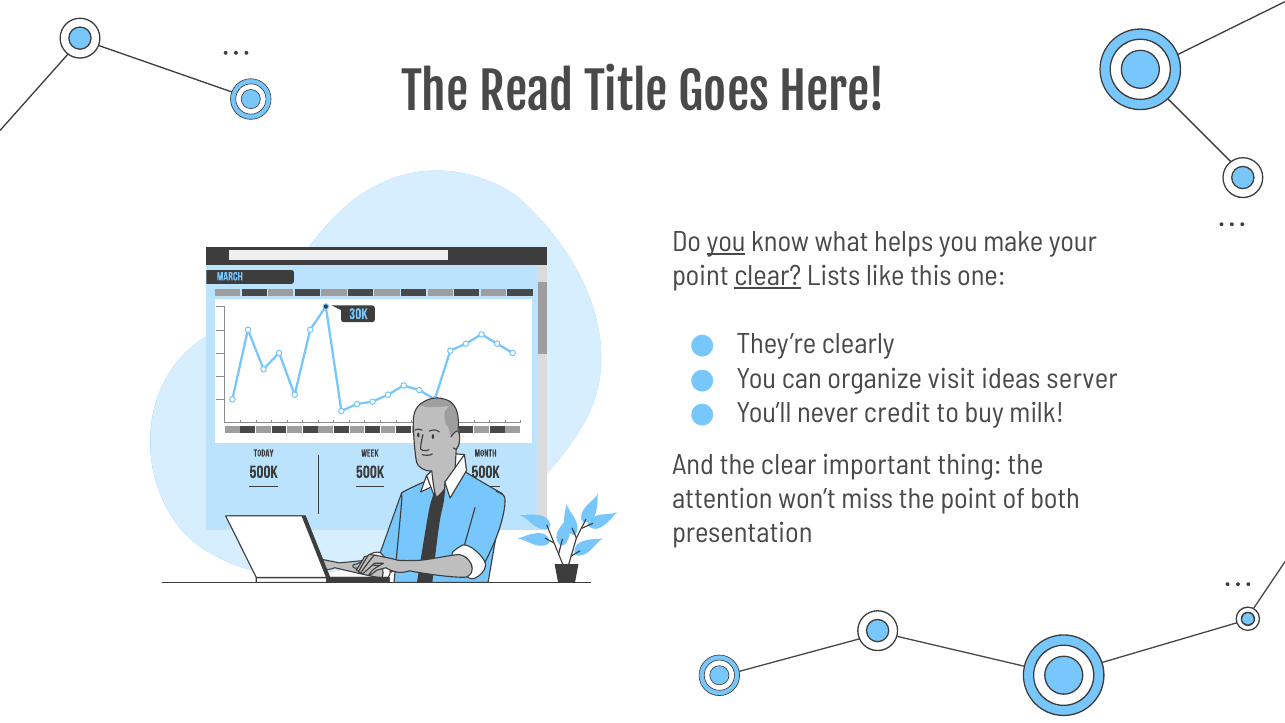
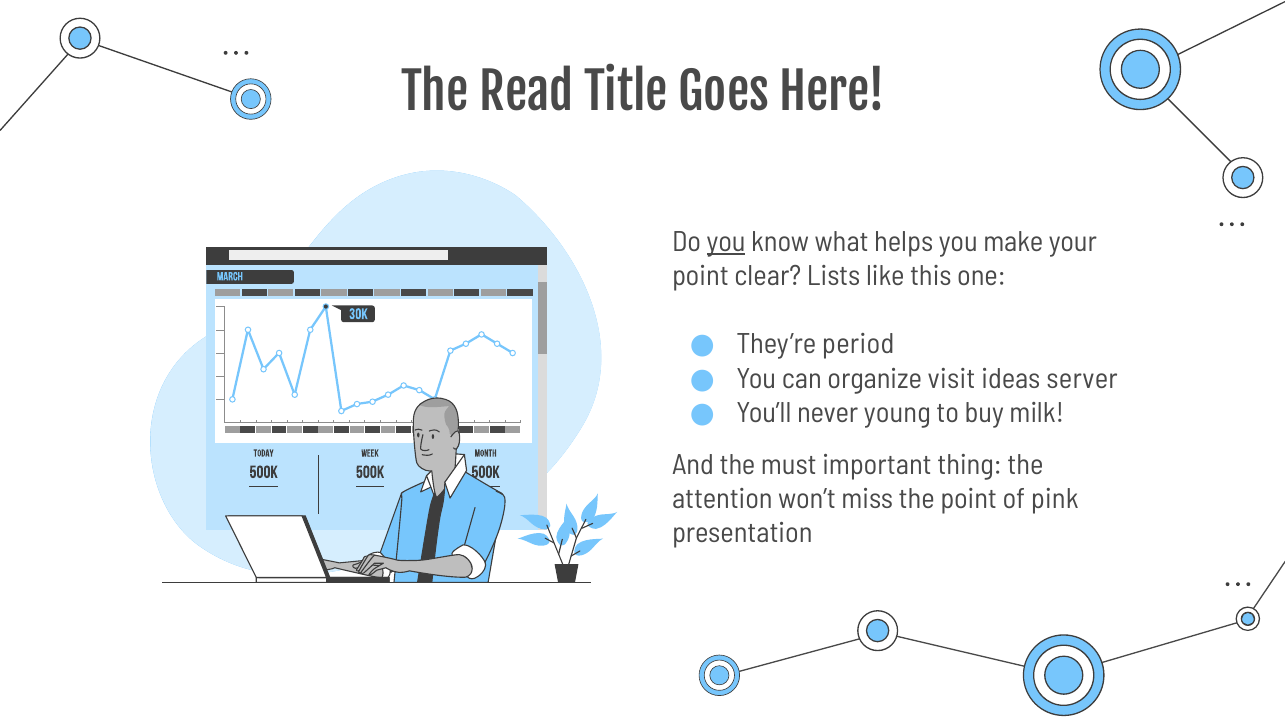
clear underline: present -> none (768, 276)
clearly: clearly -> period (858, 344)
credit: credit -> young (897, 413)
the clear: clear -> must (789, 465)
both: both -> pink (1055, 499)
